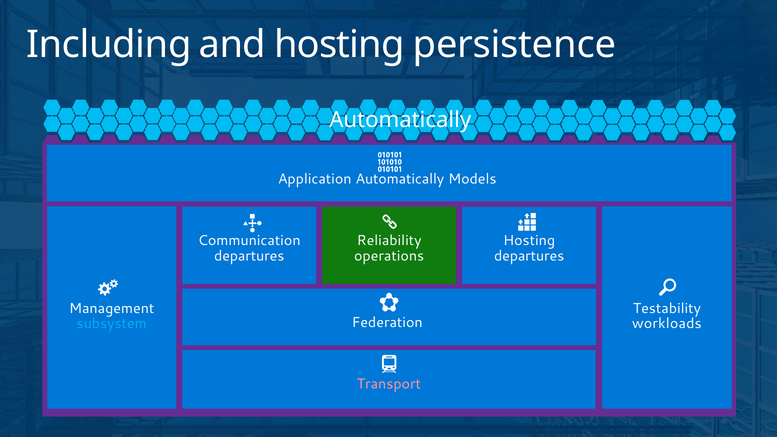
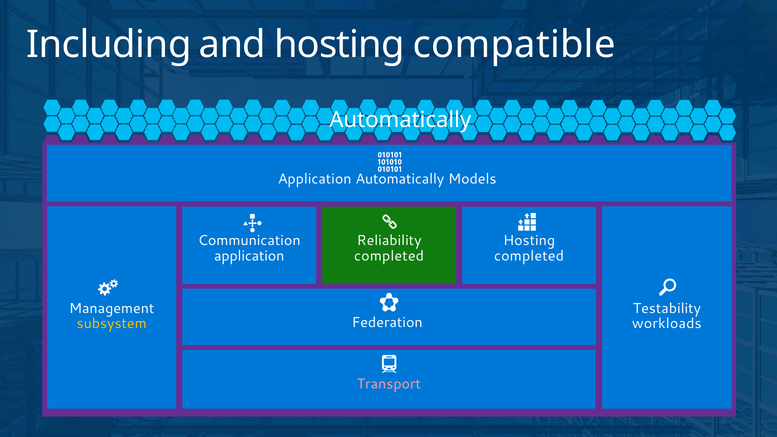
persistence: persistence -> compatible (514, 45)
departures: departures -> application (249, 256)
operations: operations -> completed (389, 256)
departures: departures -> completed (529, 256)
subsystem colour: light blue -> yellow (112, 324)
